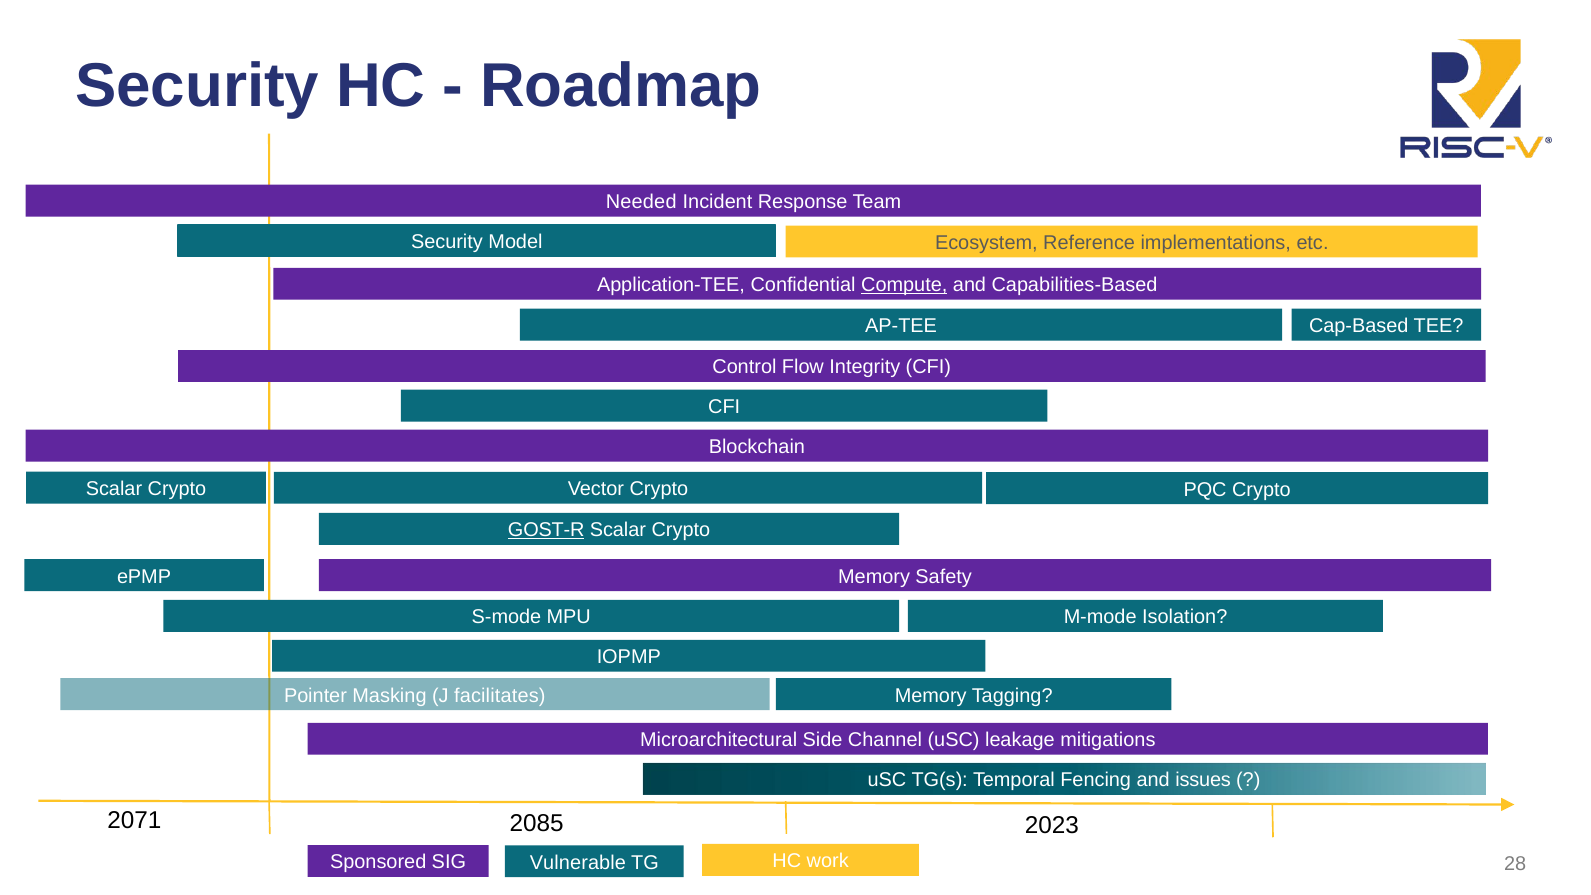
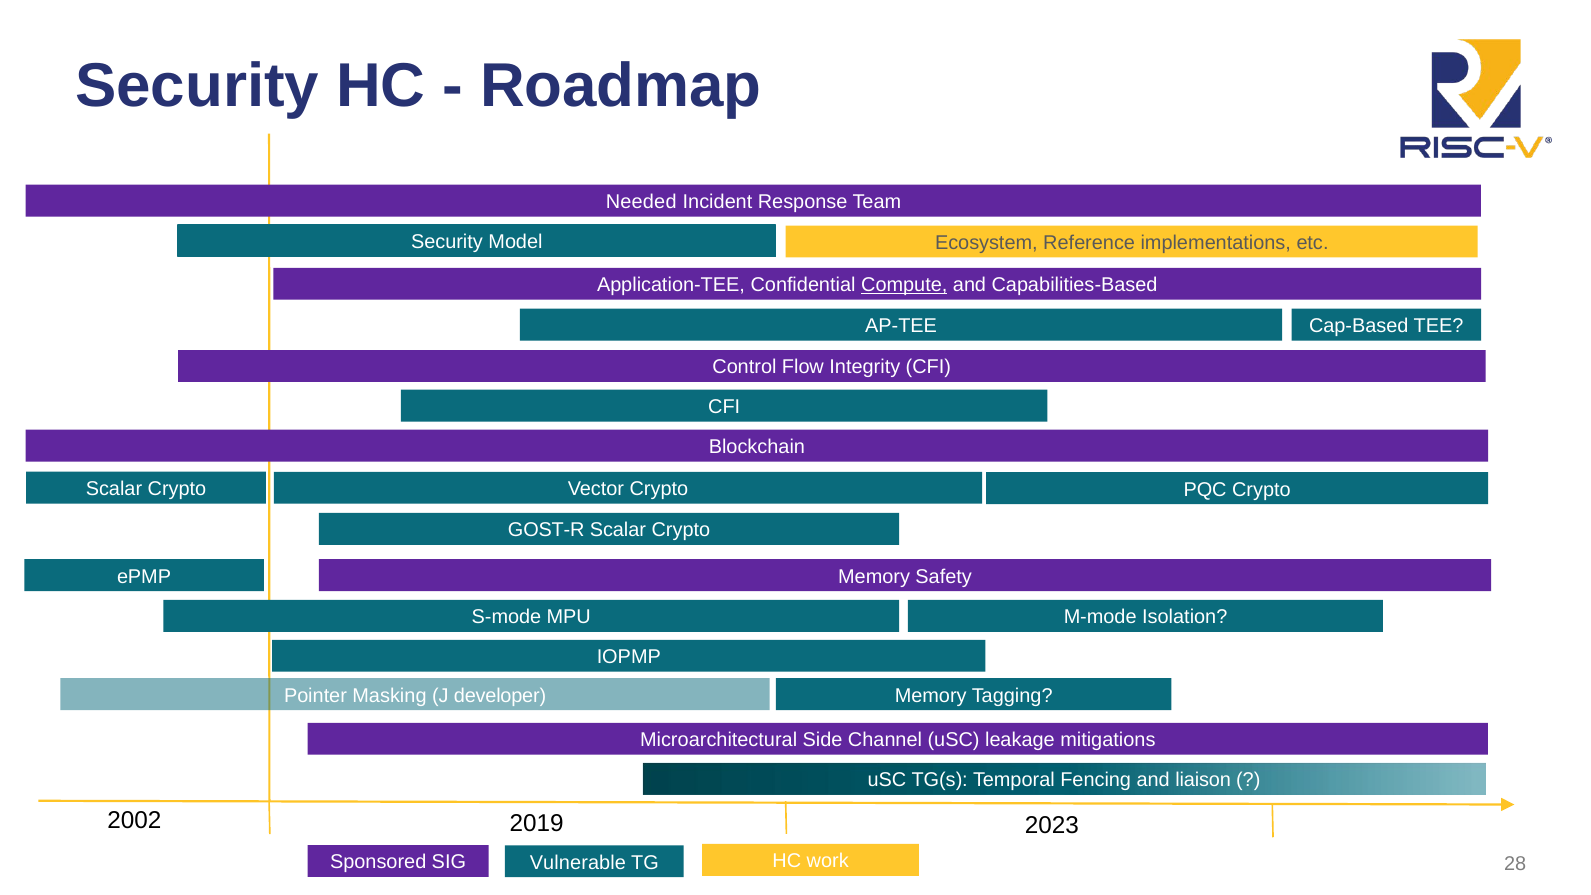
GOST-R underline: present -> none (546, 530)
facilitates: facilitates -> developer (500, 696)
issues: issues -> liaison (1203, 780)
2071: 2071 -> 2002 (134, 821)
2085: 2085 -> 2019 (537, 824)
